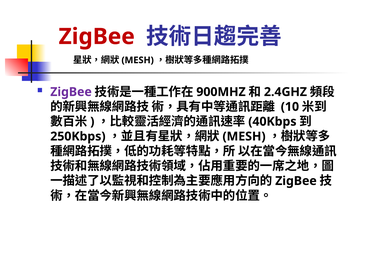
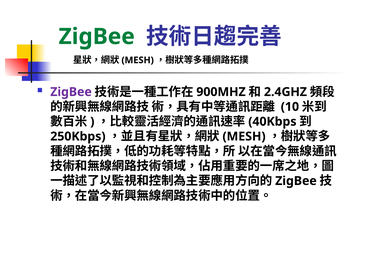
ZigBee colour: red -> green (97, 37)
